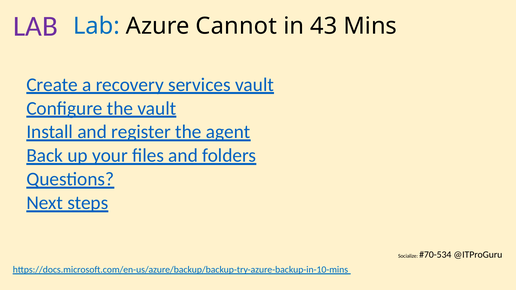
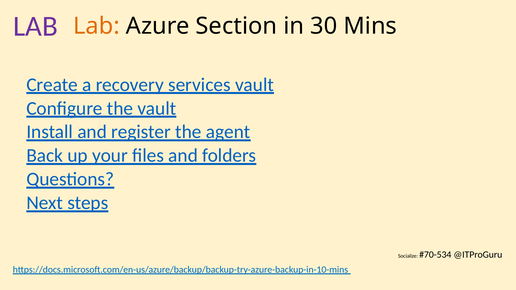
Lab colour: blue -> orange (97, 26)
Cannot: Cannot -> Section (236, 26)
43: 43 -> 30 (324, 26)
